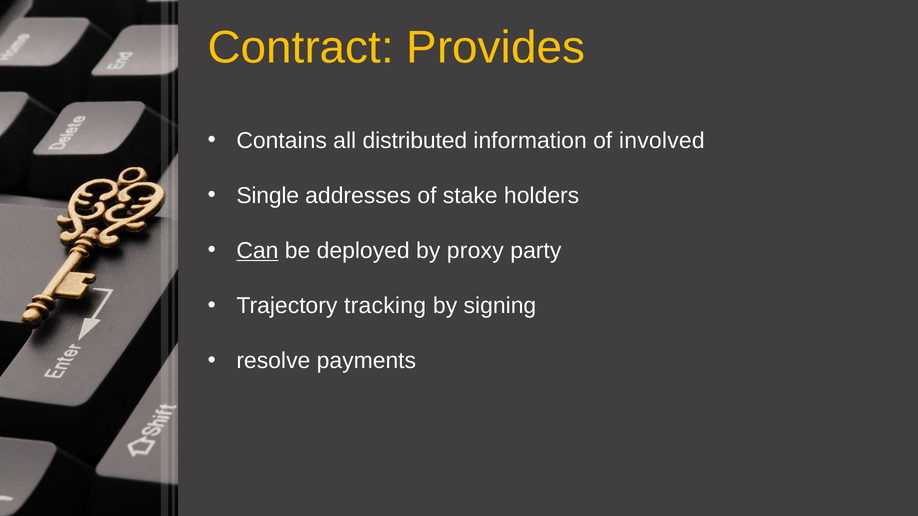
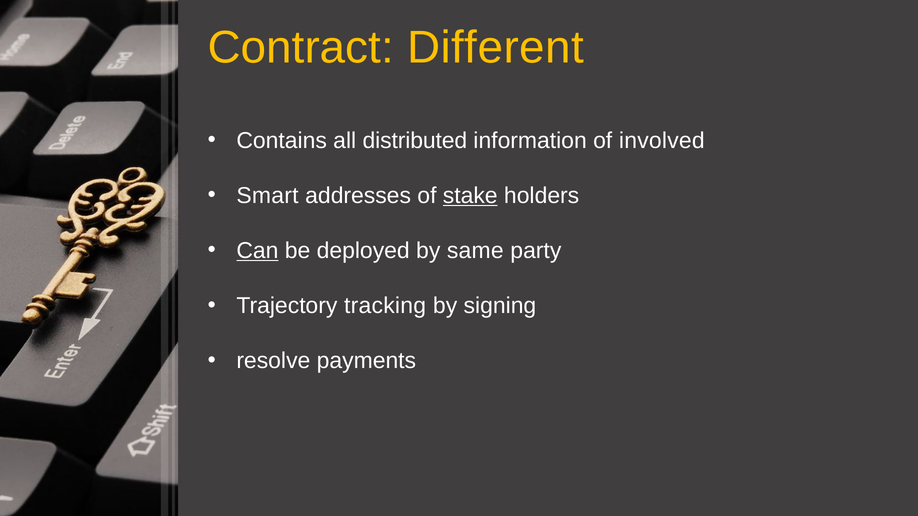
Provides: Provides -> Different (496, 48)
Single: Single -> Smart (268, 196)
stake underline: none -> present (470, 196)
proxy: proxy -> same (475, 251)
